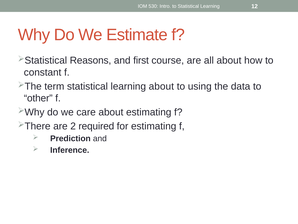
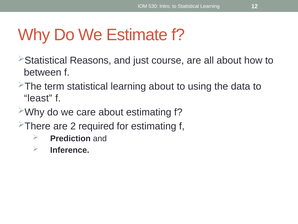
first: first -> just (141, 60)
constant: constant -> between (43, 72)
other: other -> least (38, 98)
